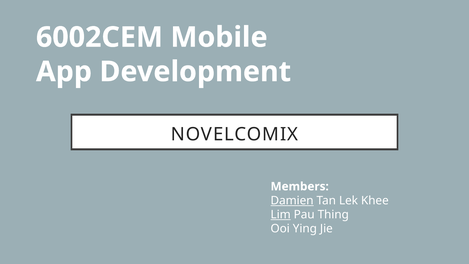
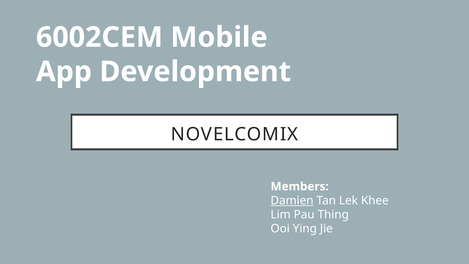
Lim underline: present -> none (281, 214)
